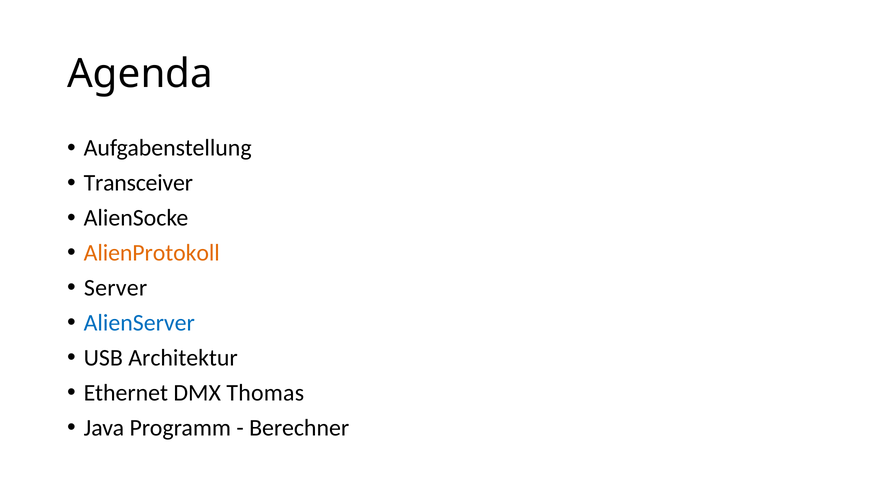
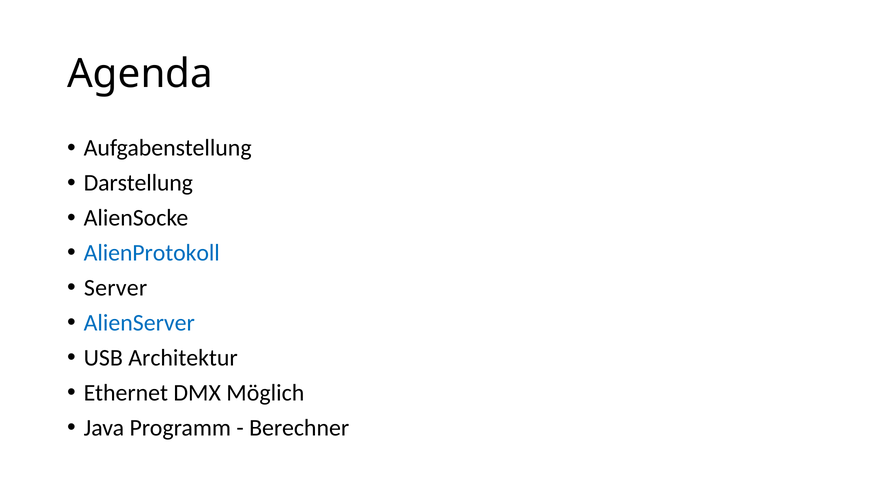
Transceiver: Transceiver -> Darstellung (138, 183)
AlienProtokoll colour: orange -> blue (152, 253)
Thomas: Thomas -> Möglich (265, 393)
